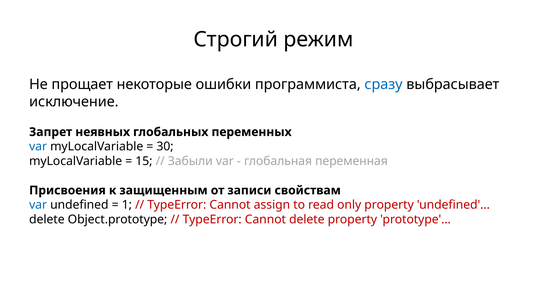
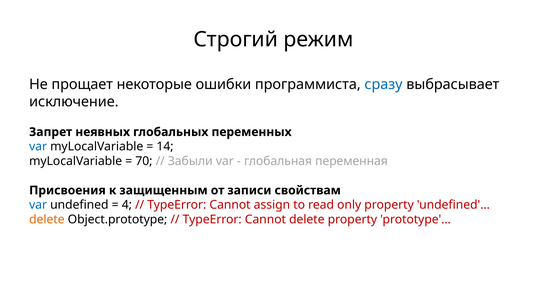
30: 30 -> 14 (165, 146)
15: 15 -> 70 (144, 161)
1: 1 -> 4 (127, 205)
delete colour: black -> orange (47, 219)
